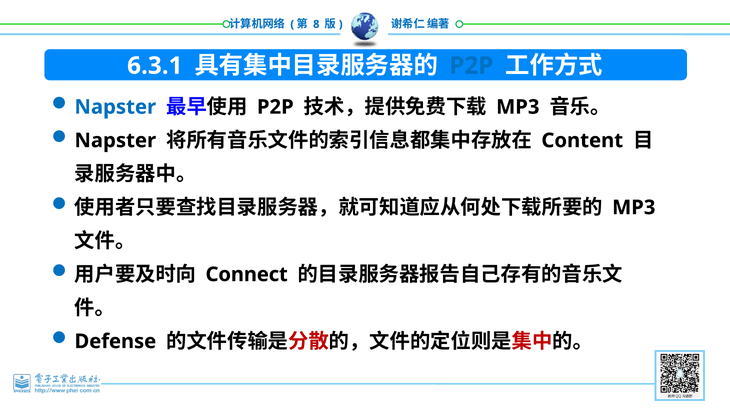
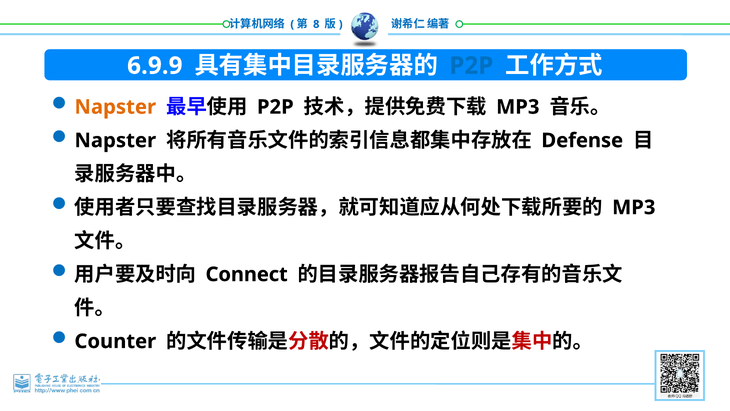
6.3.1: 6.3.1 -> 6.9.9 (155, 66)
Napster colour: blue -> orange (115, 107)
Content: Content -> Defense (582, 140)
Defense: Defense -> Counter (115, 341)
